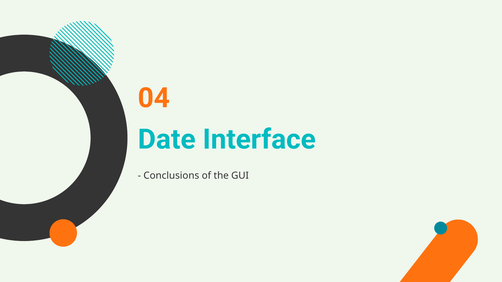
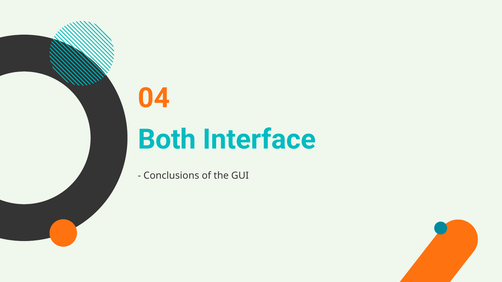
Date: Date -> Both (167, 140)
